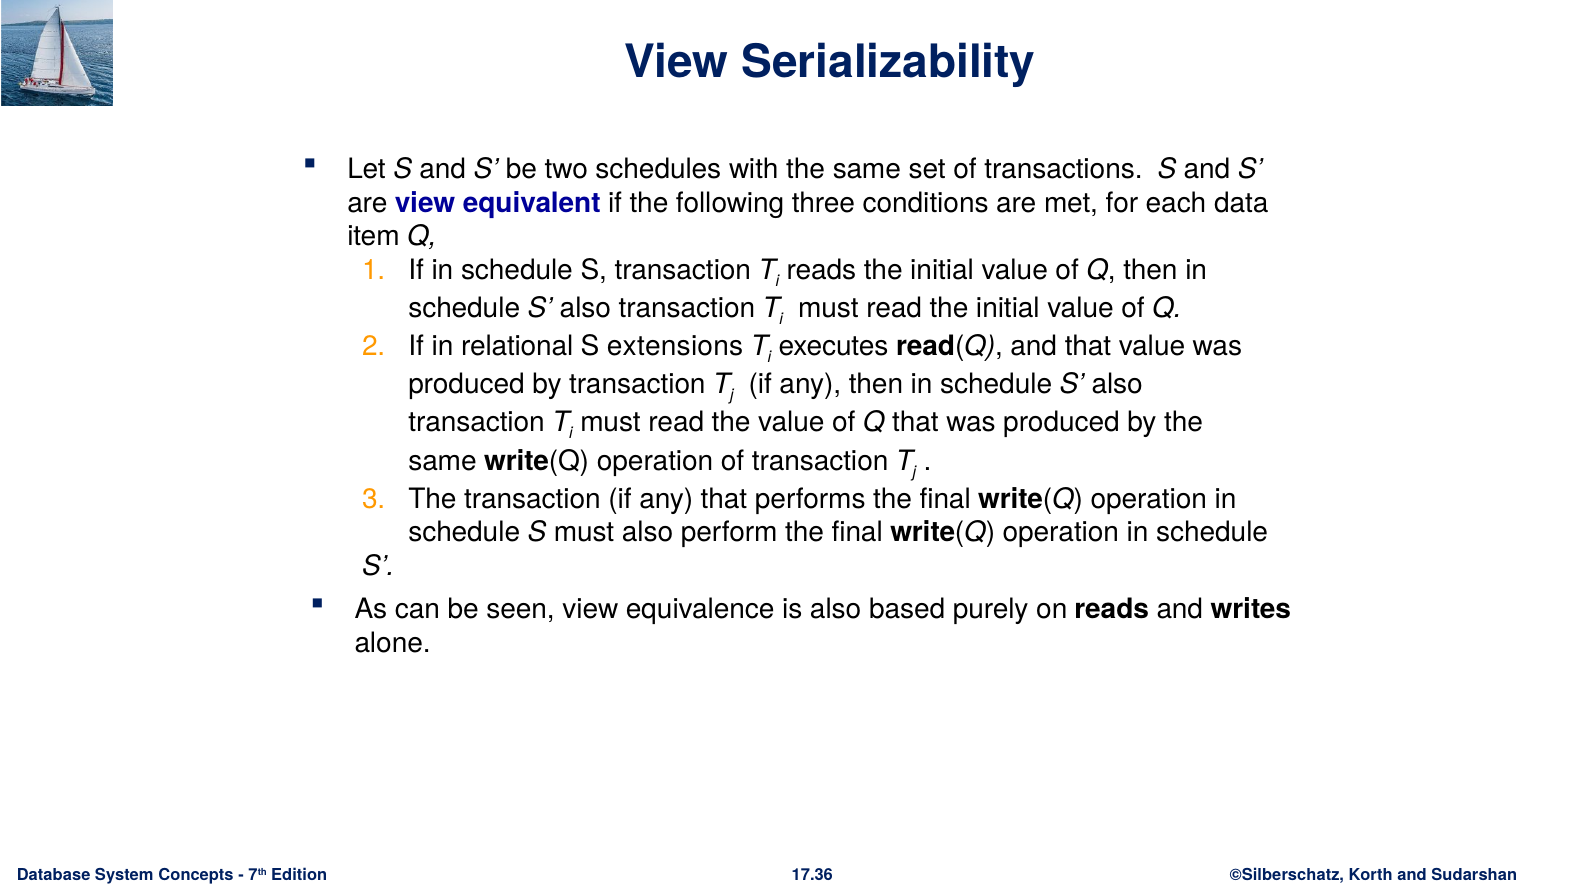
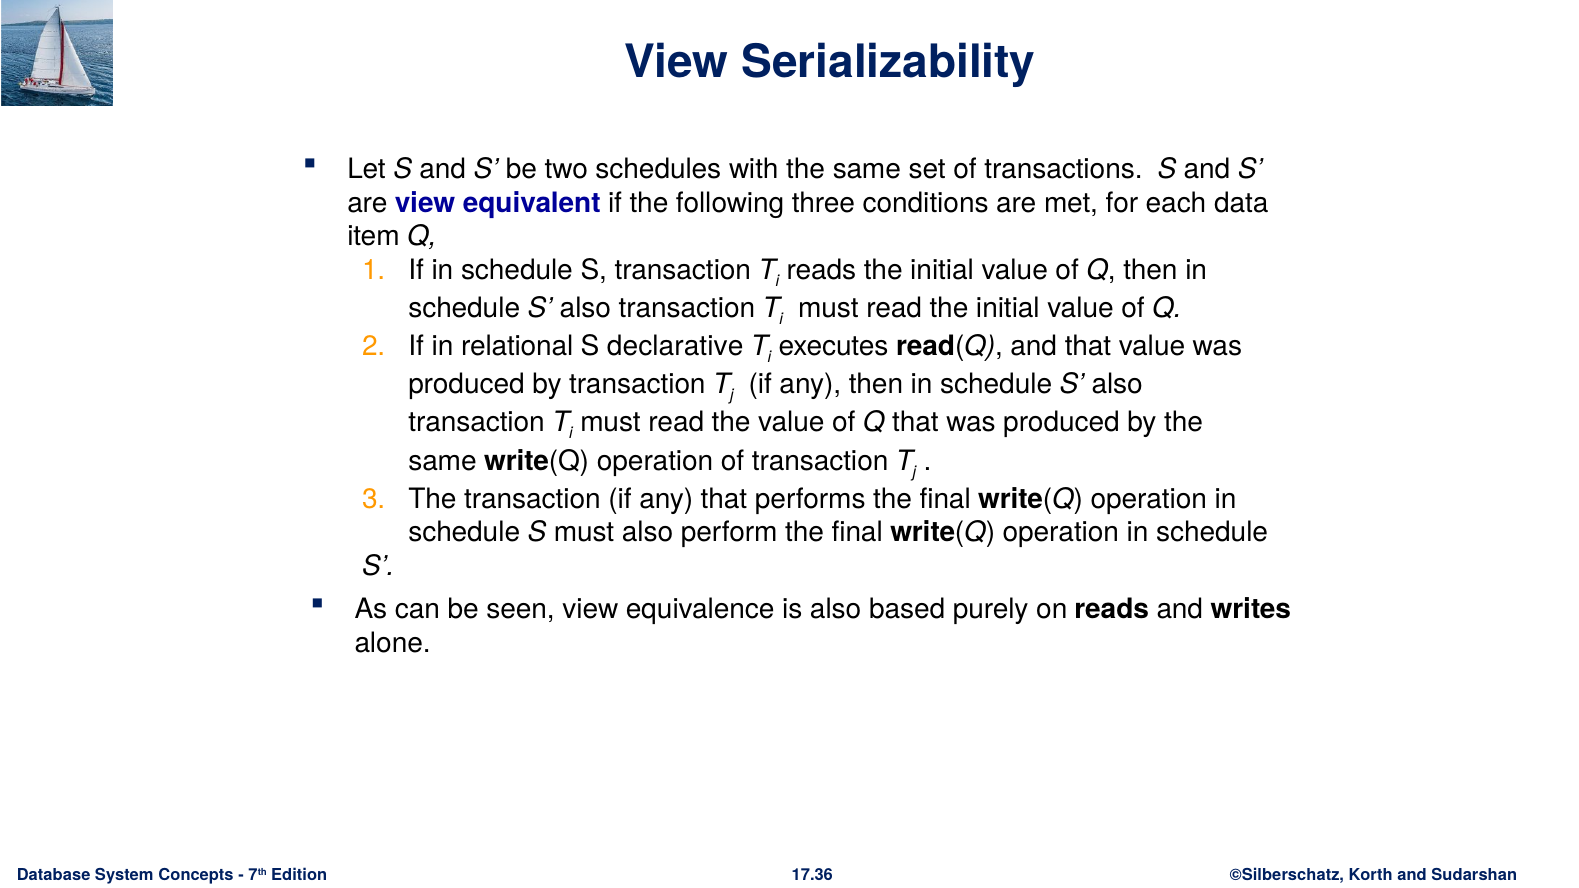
extensions: extensions -> declarative (675, 346)
